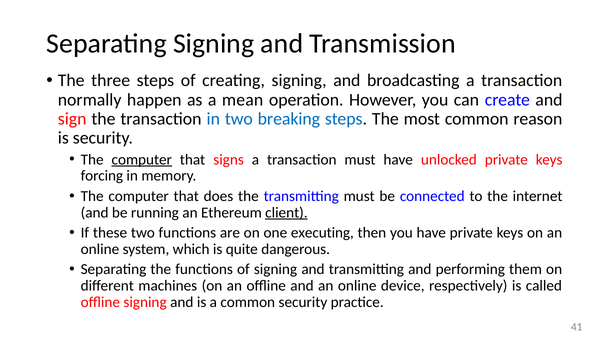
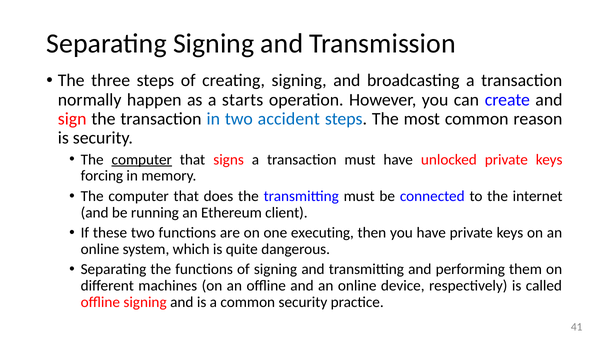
mean: mean -> starts (243, 100)
breaking: breaking -> accident (289, 119)
client underline: present -> none (286, 213)
